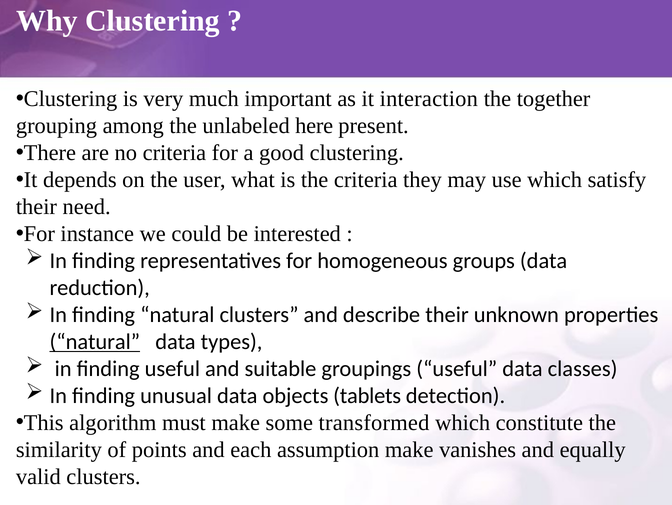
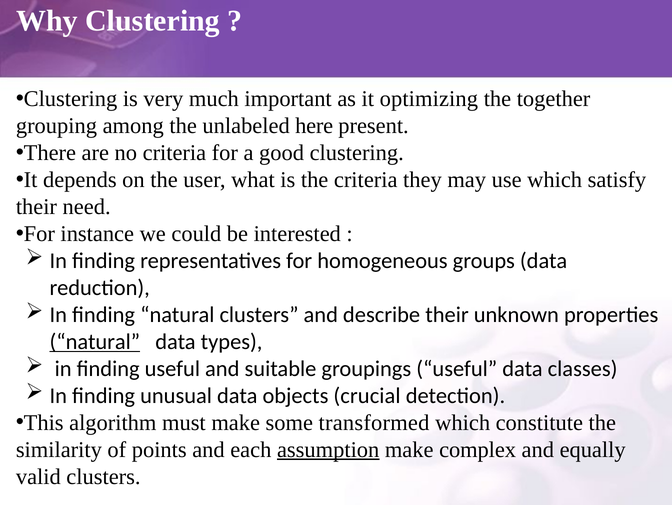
interaction: interaction -> optimizing (429, 99)
tablets: tablets -> crucial (367, 395)
assumption underline: none -> present (328, 449)
vanishes: vanishes -> complex (478, 449)
